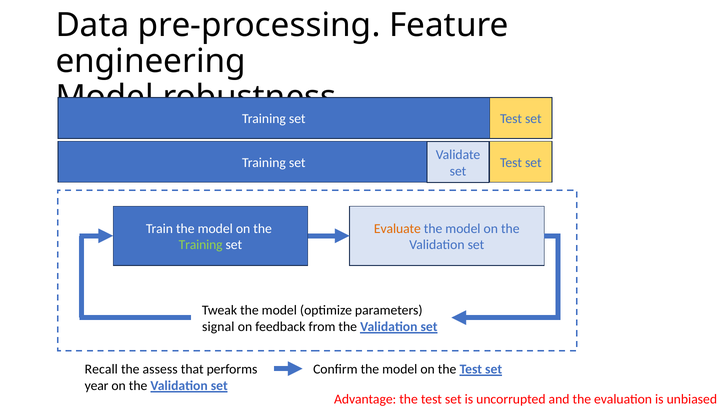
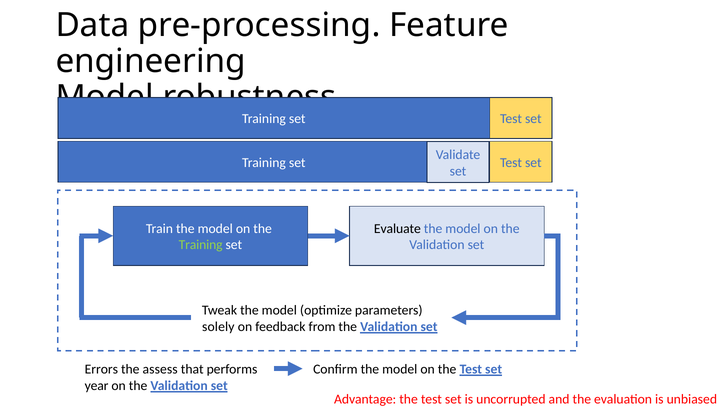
Evaluate colour: orange -> black (397, 229)
signal: signal -> solely (218, 327)
Recall: Recall -> Errors (101, 370)
